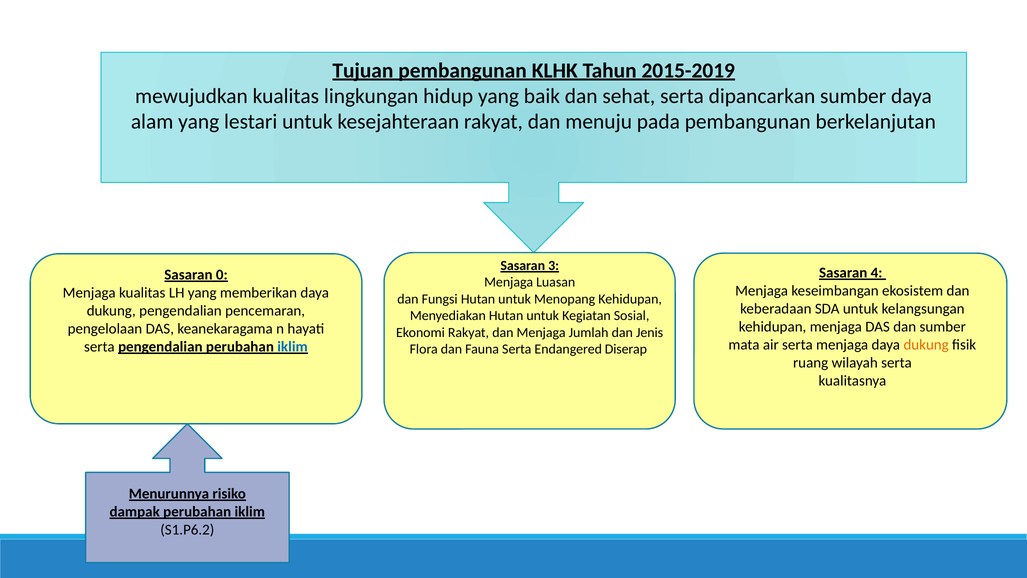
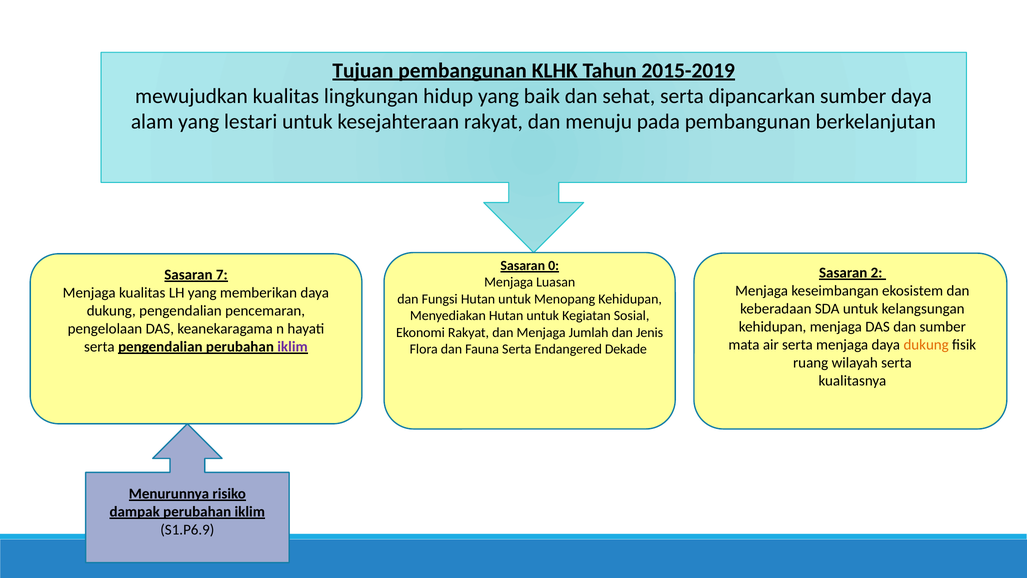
3: 3 -> 0 (554, 266)
4: 4 -> 2 (877, 273)
0: 0 -> 7 (222, 274)
iklim colour: blue -> purple (293, 346)
Diserap: Diserap -> Dekade (626, 349)
S1.P6.2: S1.P6.2 -> S1.P6.9 (187, 529)
